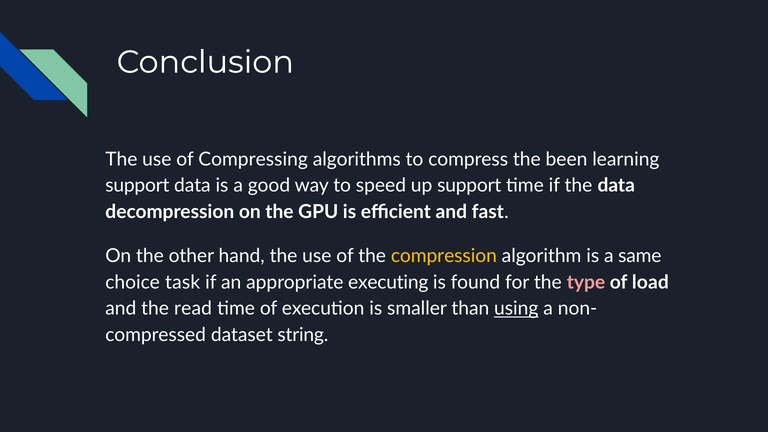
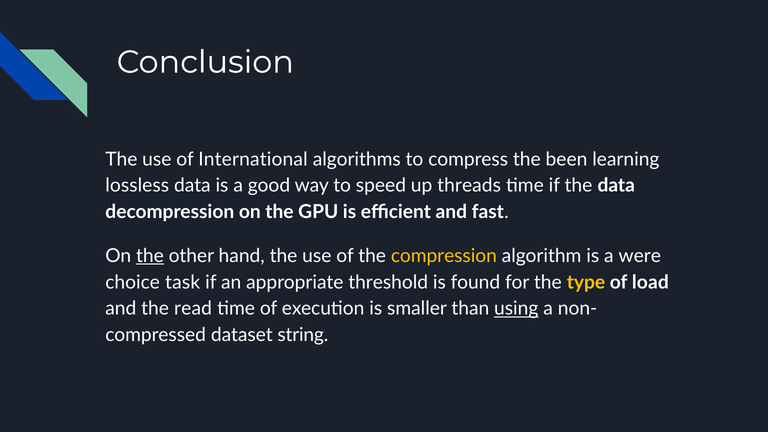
Compressing: Compressing -> International (253, 159)
support: support -> lossless (137, 186)
up support: support -> threads (469, 186)
the underline: none -> present (150, 256)
same: same -> were (640, 256)
executing: executing -> threshold (388, 282)
type colour: pink -> yellow (586, 282)
